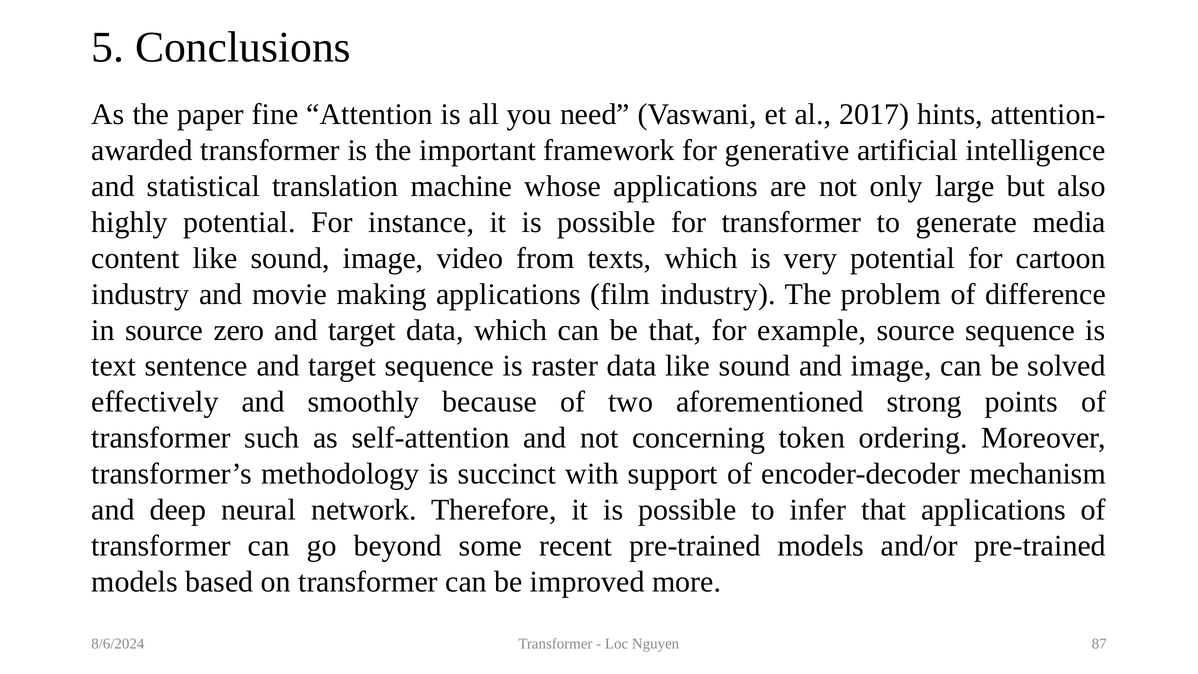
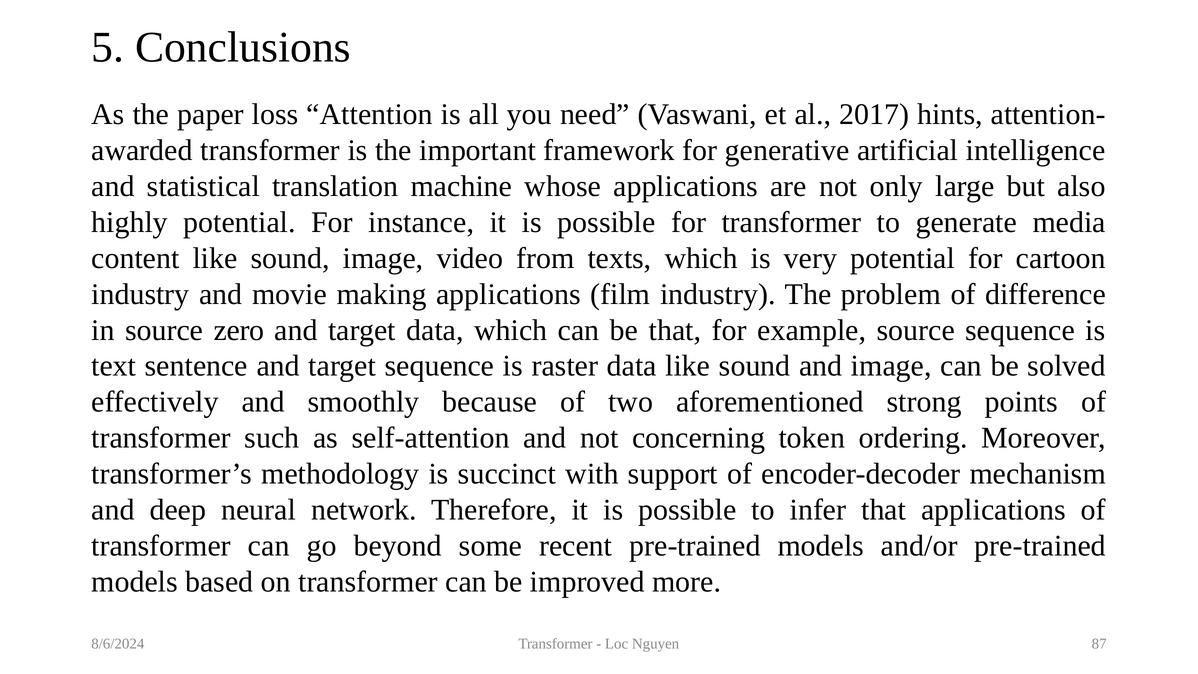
fine: fine -> loss (275, 114)
